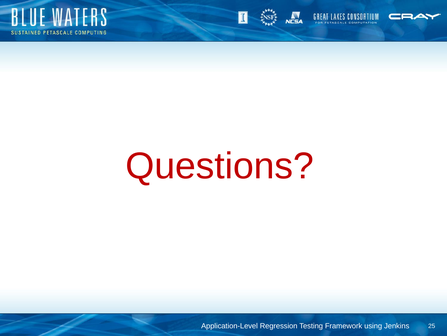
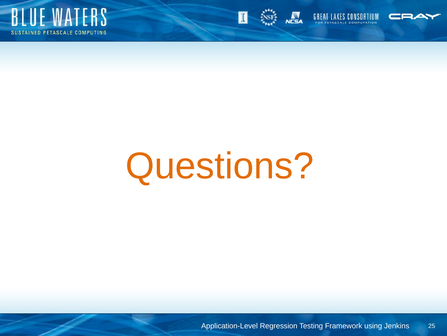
Questions colour: red -> orange (220, 166)
